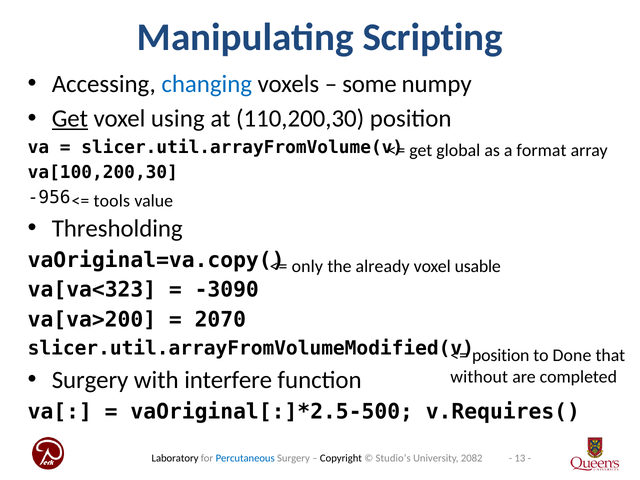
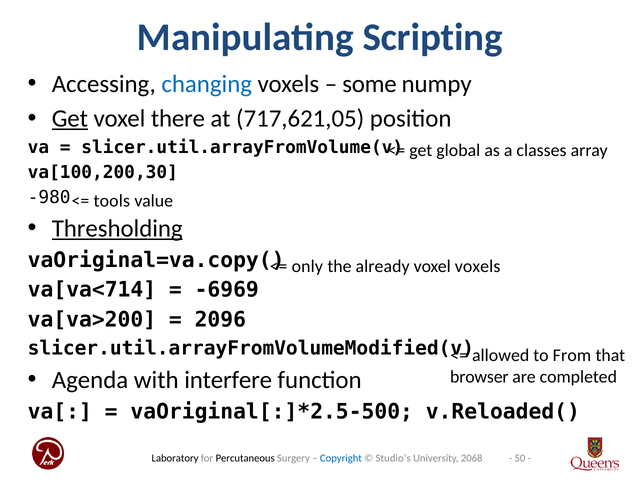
using: using -> there (178, 119)
110,200,30: 110,200,30 -> 717,621,05 (300, 119)
format: format -> classes (542, 151)
-956: -956 -> -980 (49, 197)
Thresholding underline: none -> present (117, 228)
voxel usable: usable -> voxels (478, 267)
va[va<323: va[va<323 -> va[va<714 (92, 290)
-3090: -3090 -> -6969 (227, 290)
2070: 2070 -> 2096 (220, 320)
position: position -> allowed (501, 355)
Done: Done -> From (572, 355)
Surgery: Surgery -> Agenda (90, 380)
without: without -> browser (479, 377)
v.Requires(: v.Requires( -> v.Reloaded( (503, 412)
13: 13 -> 50 (520, 458)
Percutaneous colour: blue -> black (245, 458)
Copyright colour: black -> blue (341, 458)
2082: 2082 -> 2068 (472, 458)
